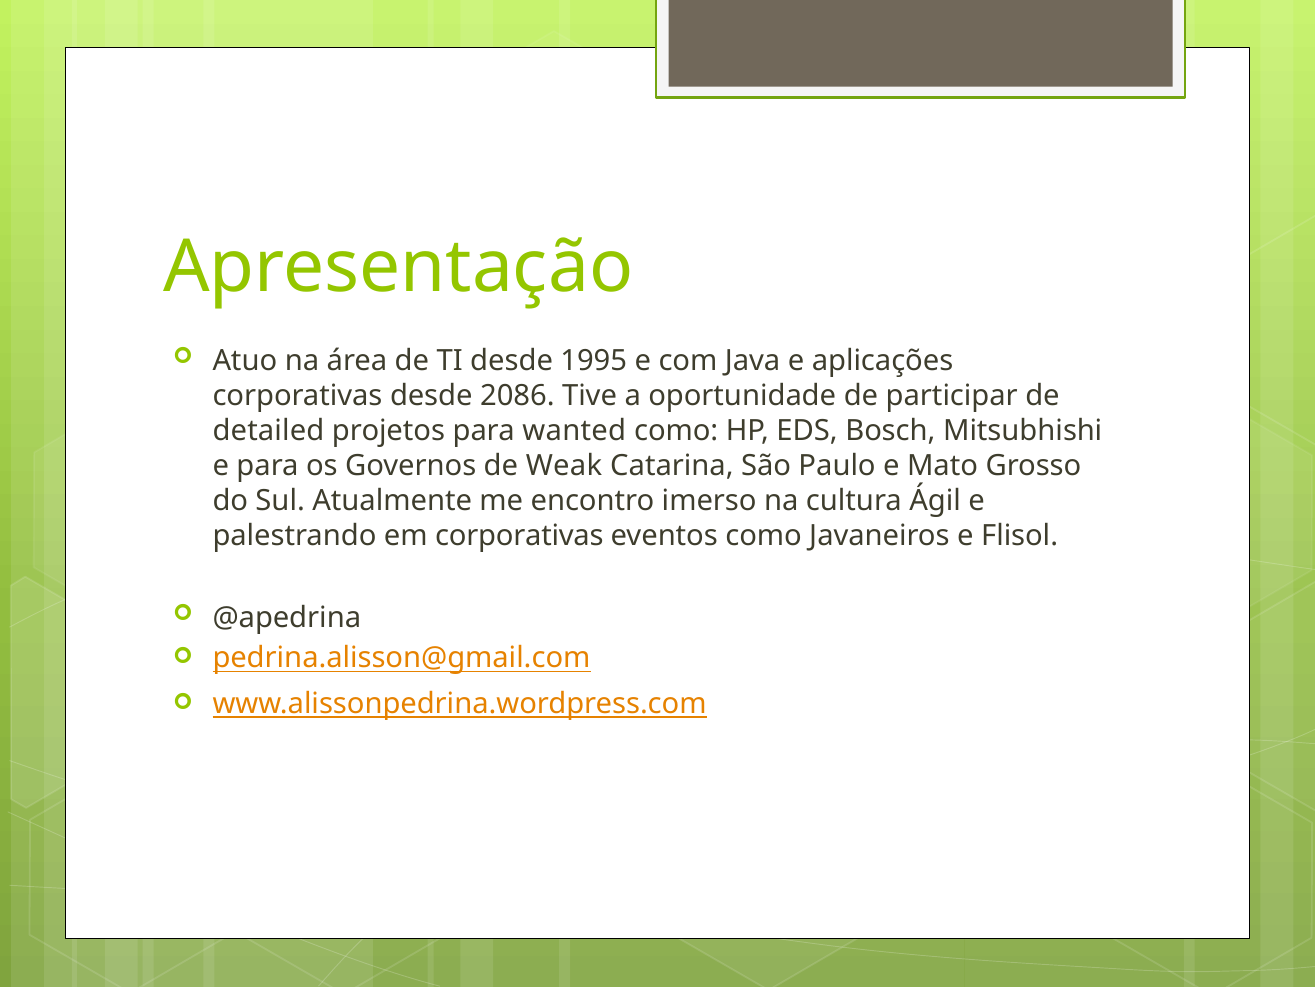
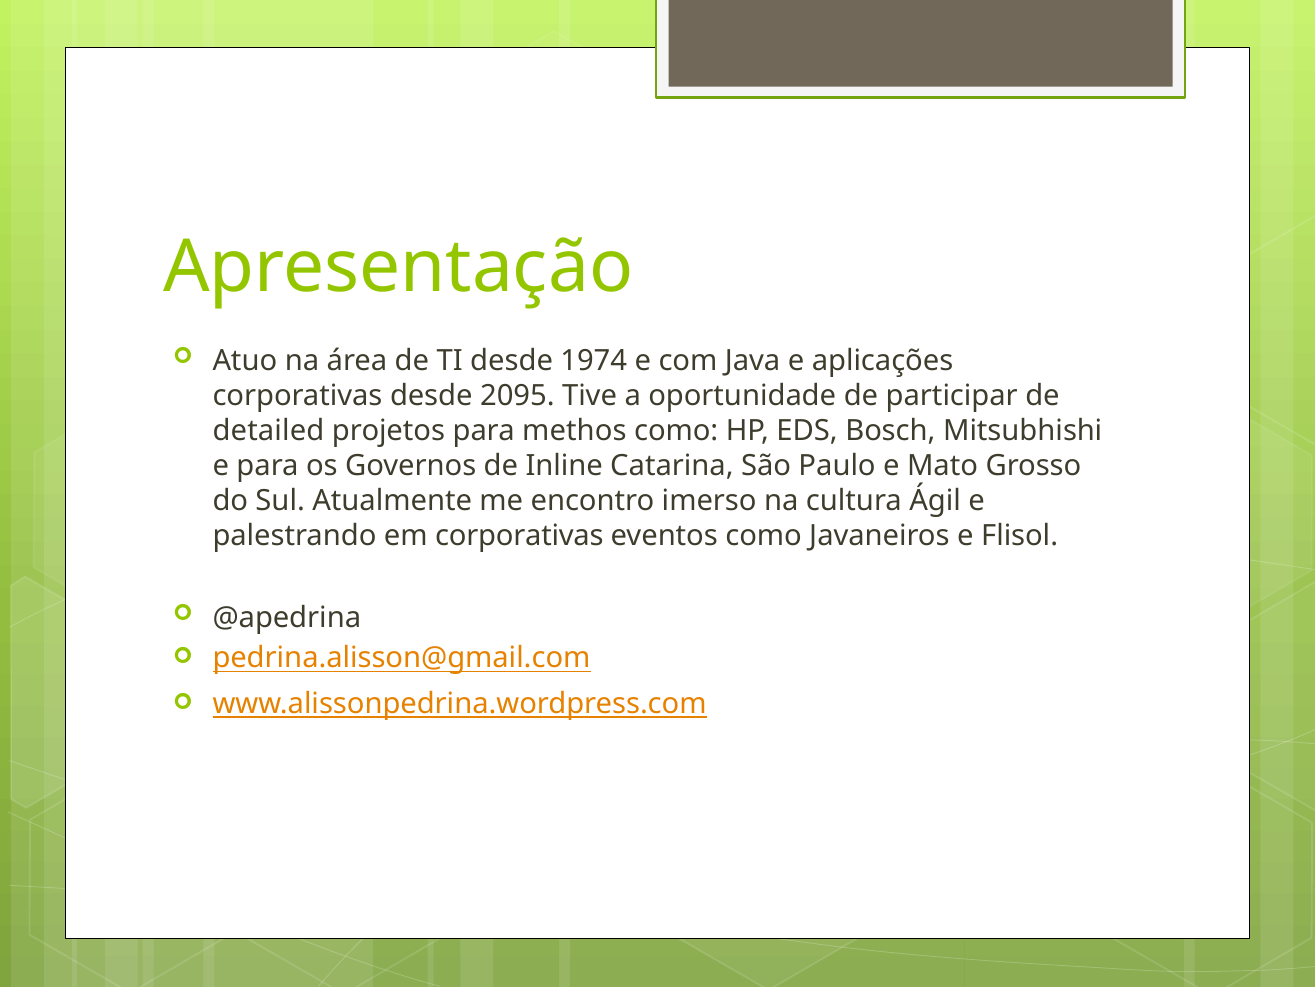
1995: 1995 -> 1974 (594, 360)
2086: 2086 -> 2095 (517, 395)
wanted: wanted -> methos (574, 430)
Weak: Weak -> Inline (564, 465)
